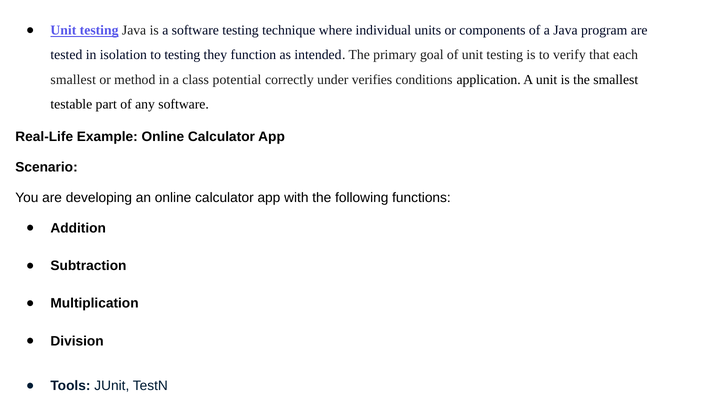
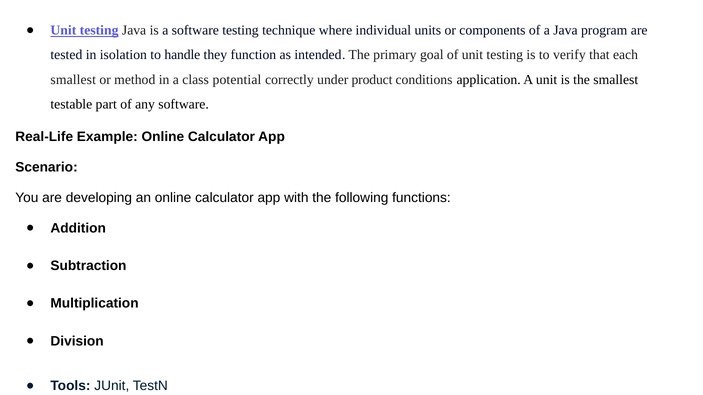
to testing: testing -> handle (182, 55)
verifies: verifies -> product (372, 80)
